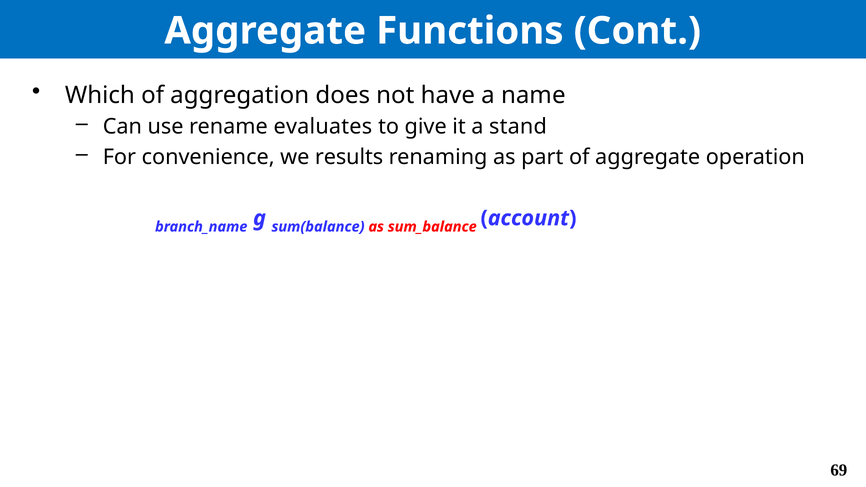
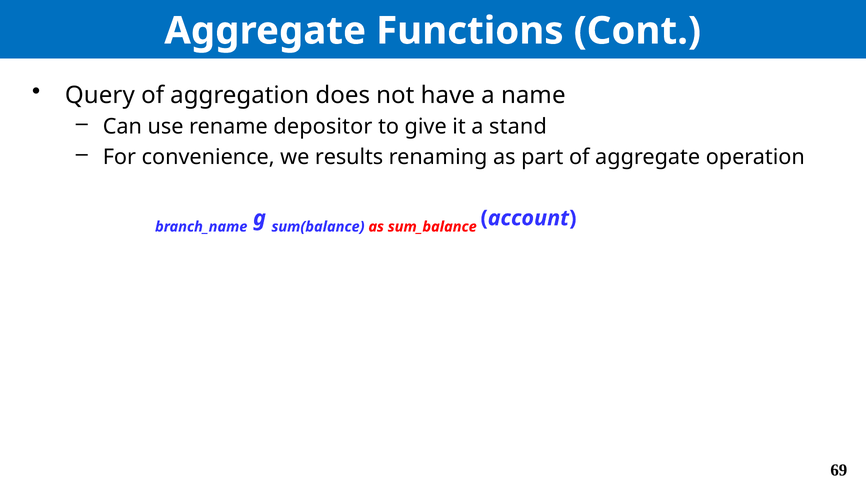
Which: Which -> Query (100, 95)
evaluates: evaluates -> depositor (323, 127)
